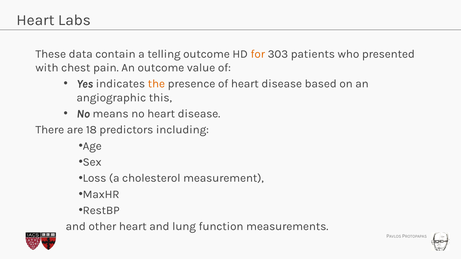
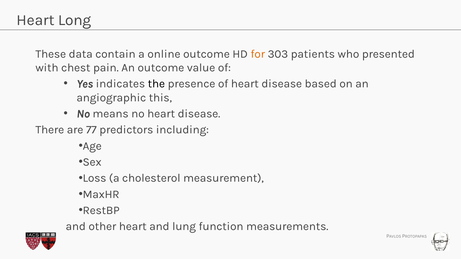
Labs: Labs -> Long (75, 20)
telling: telling -> online (164, 54)
the colour: orange -> black (156, 84)
18: 18 -> 77 (91, 130)
